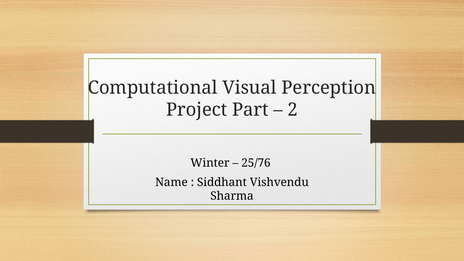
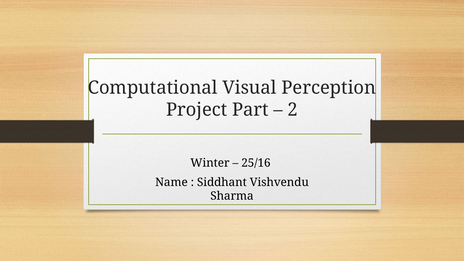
25/76: 25/76 -> 25/16 (256, 163)
